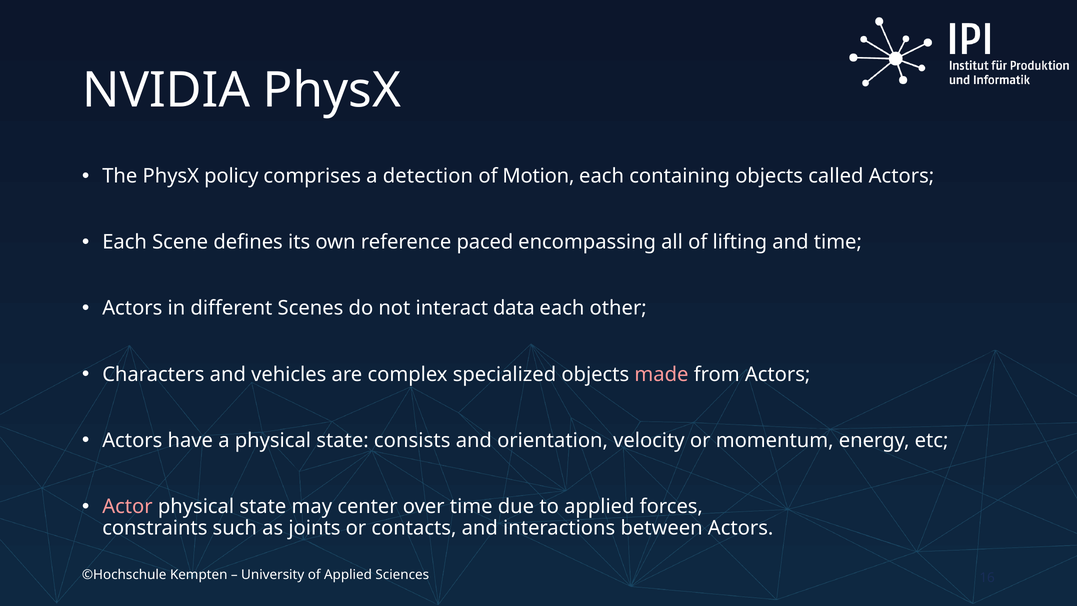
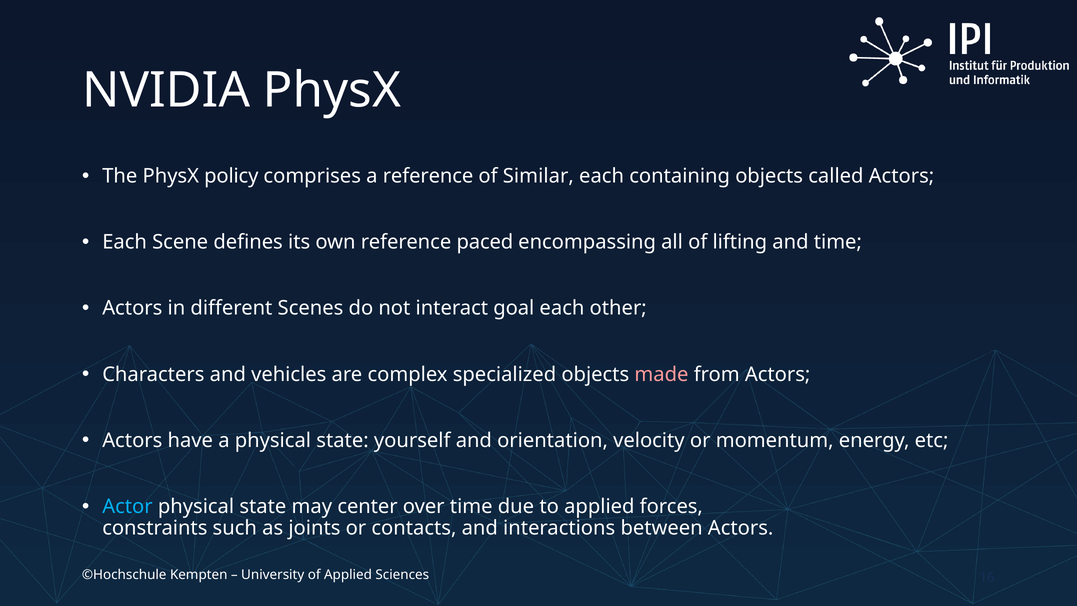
a detection: detection -> reference (428, 176)
Motion: Motion -> Similar (538, 176)
data: data -> goal (514, 308)
consists: consists -> yourself (412, 440)
Actor colour: pink -> light blue (127, 506)
